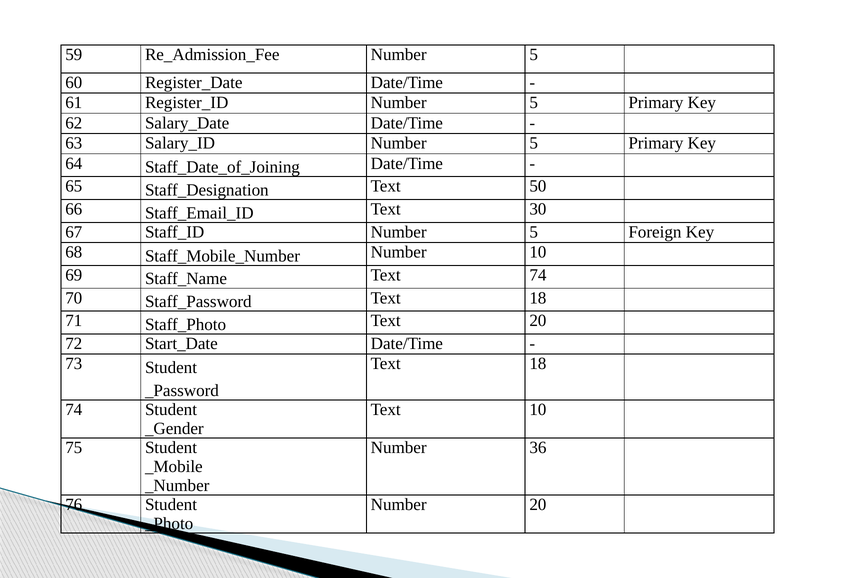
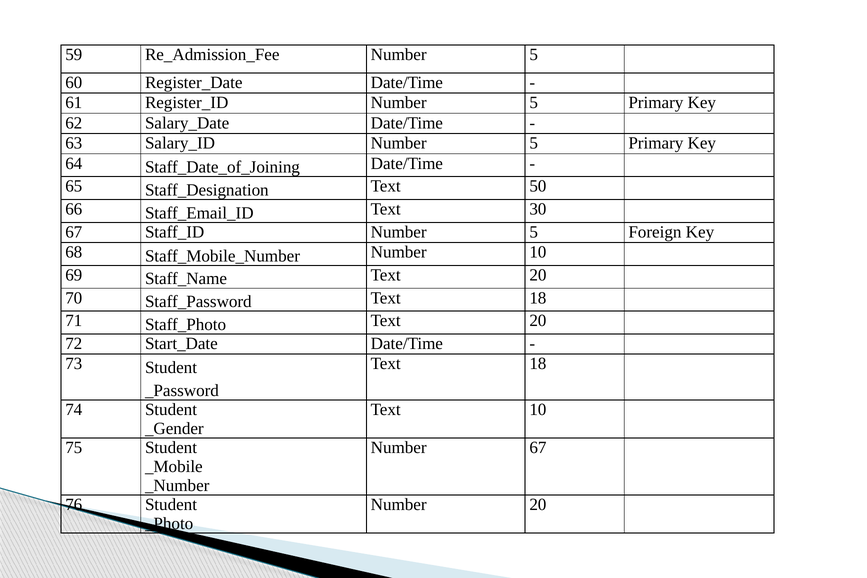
74: 74 -> 20 (538, 275)
Number 36: 36 -> 67 (538, 448)
